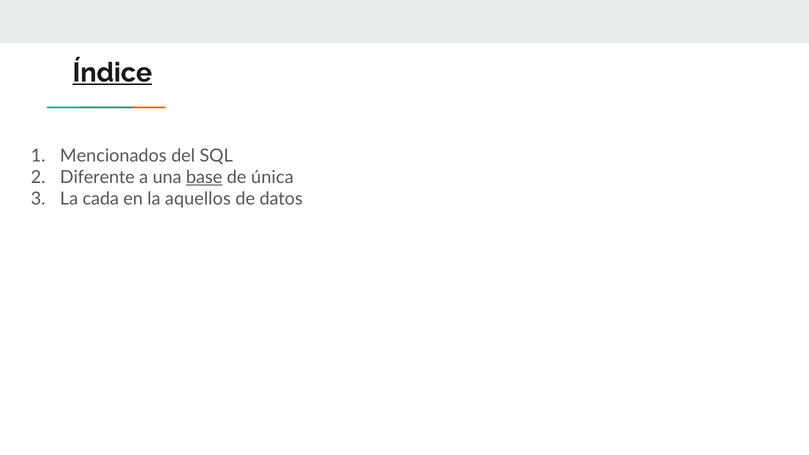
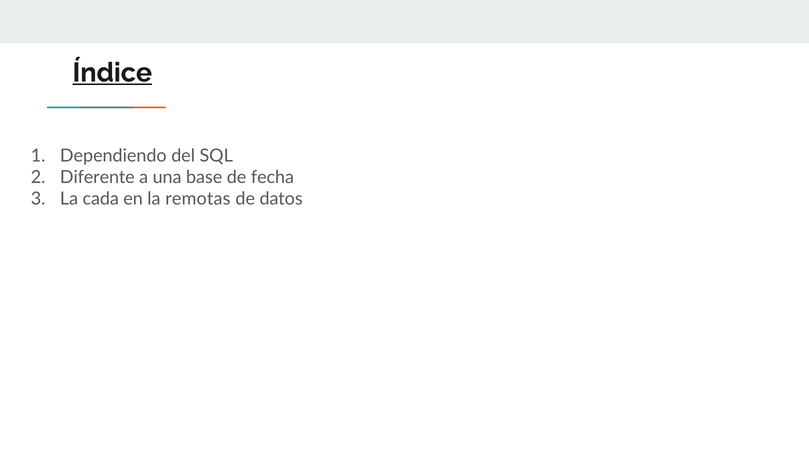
Mencionados: Mencionados -> Dependiendo (113, 156)
base underline: present -> none (204, 177)
única: única -> fecha (272, 177)
aquellos: aquellos -> remotas (198, 199)
